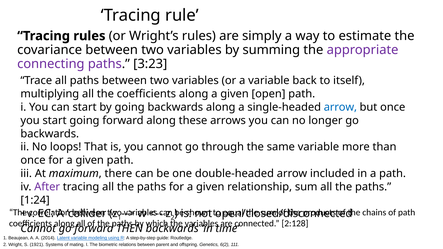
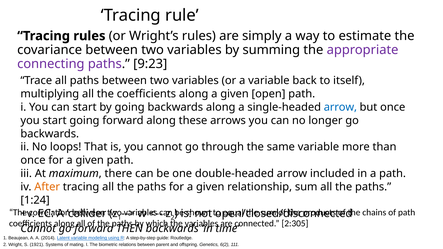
3:23: 3:23 -> 9:23 (150, 64)
After colour: purple -> orange (47, 187)
2:128: 2:128 -> 2:305 (295, 224)
